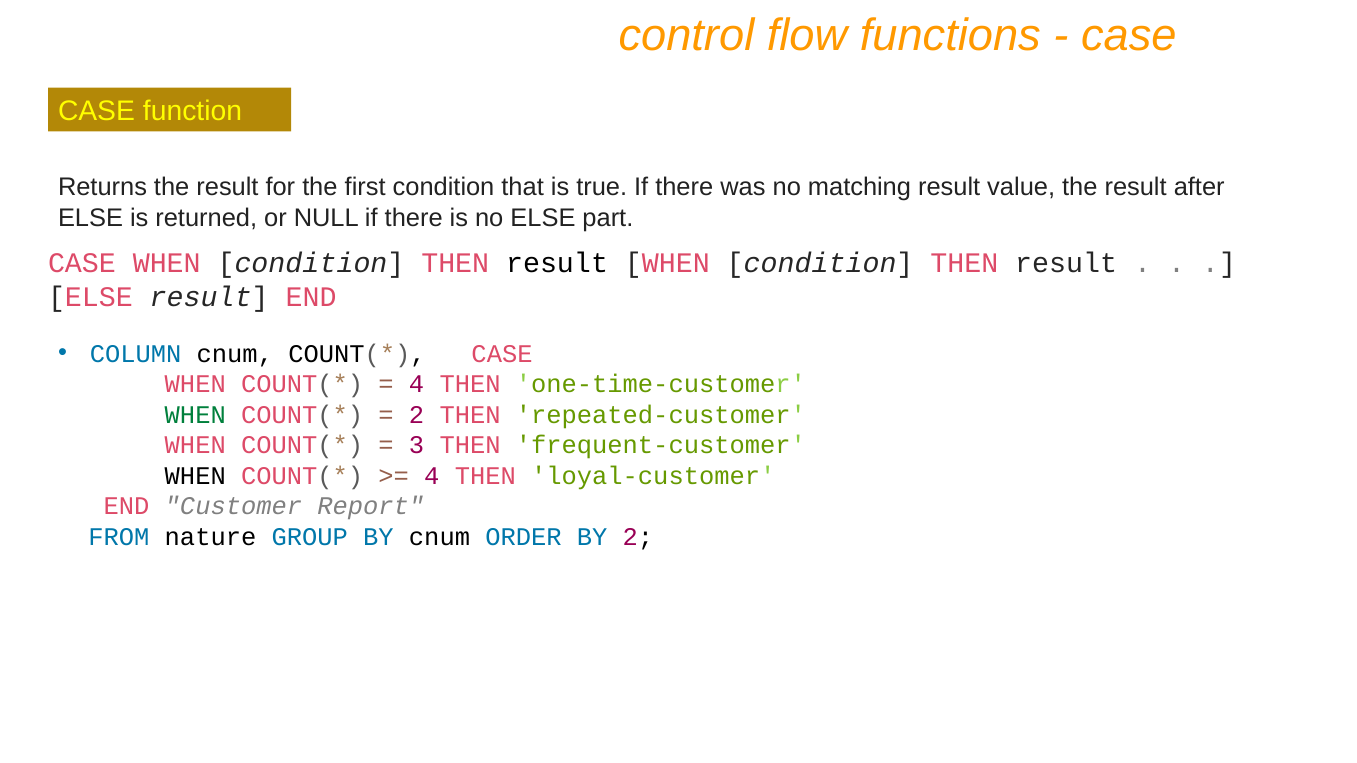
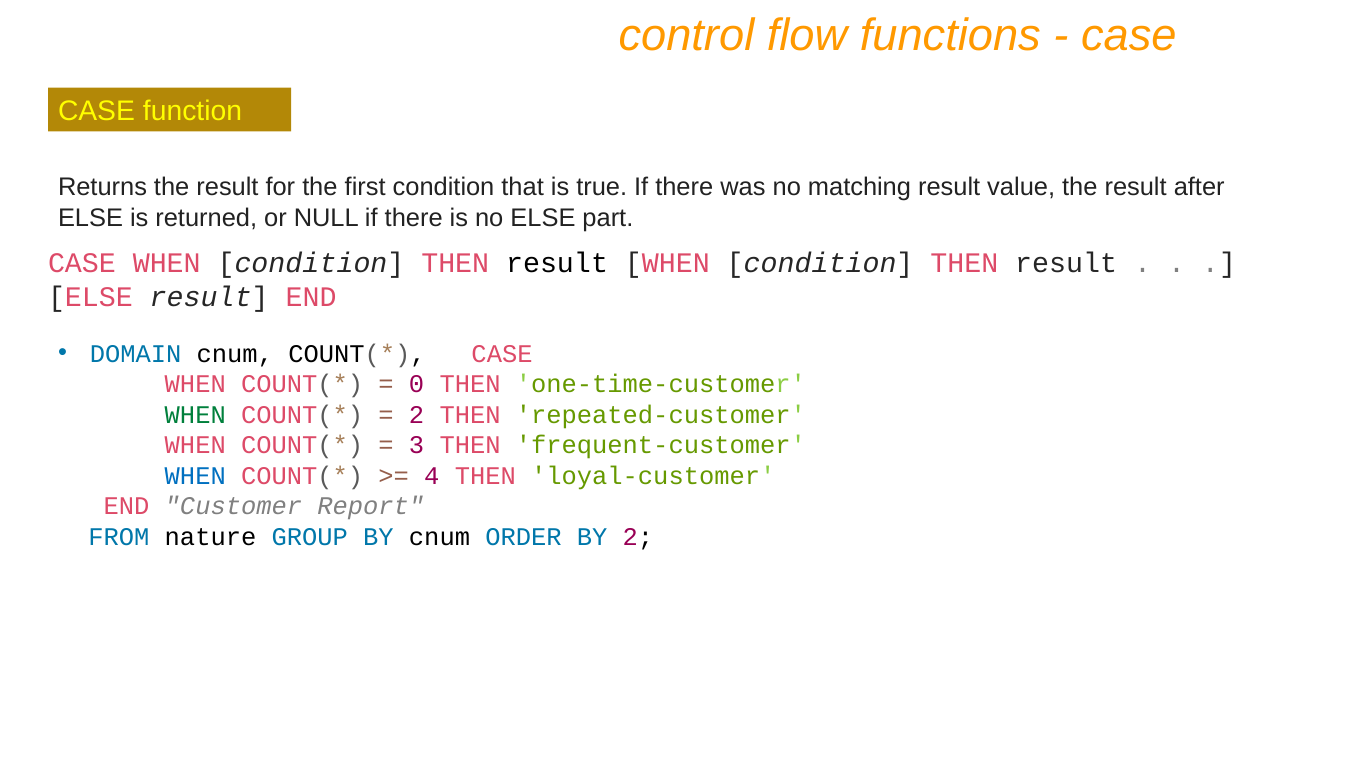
COLUMN: COLUMN -> DOMAIN (136, 354)
4: 4 -> 0 (417, 384)
WHEN colour: black -> blue (195, 476)
